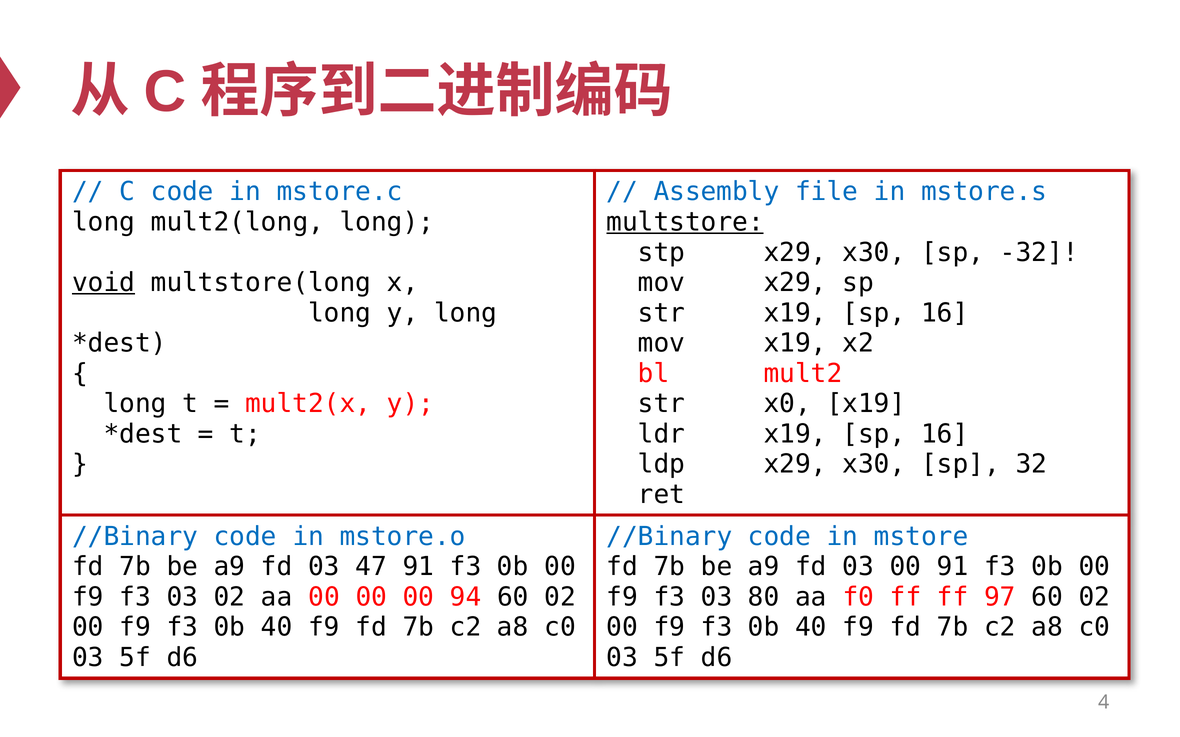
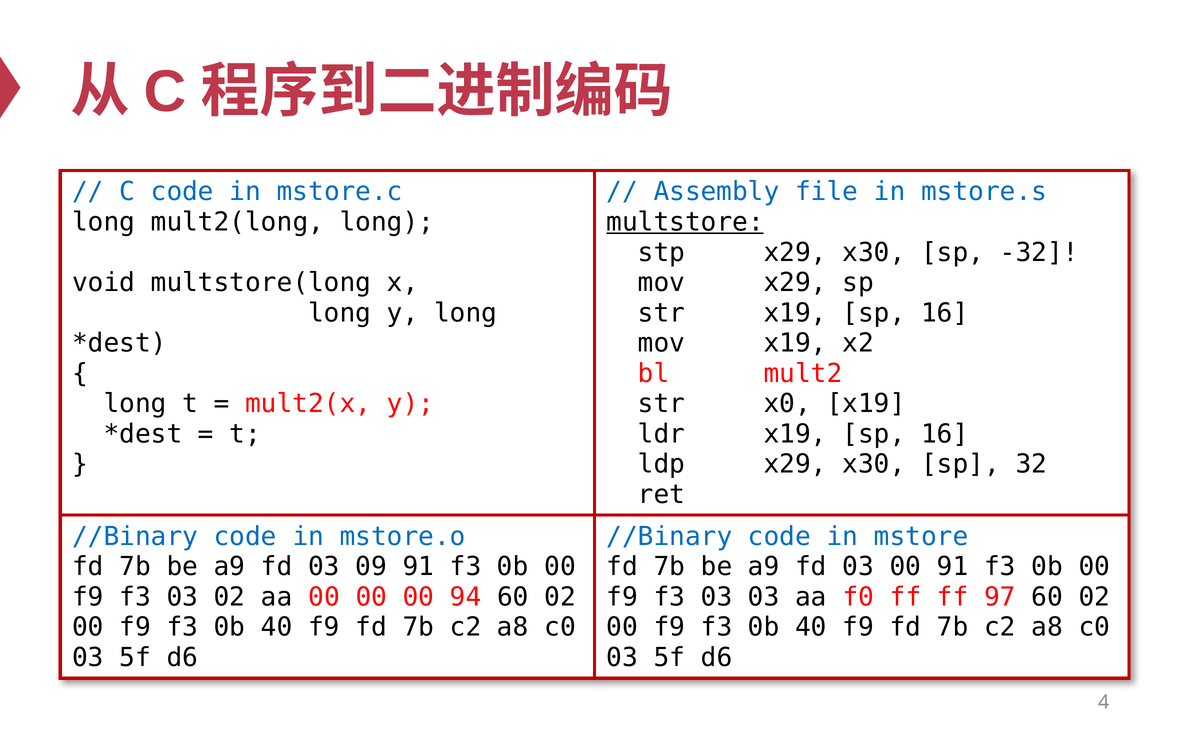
void underline: present -> none (104, 283)
47: 47 -> 09 (371, 567)
03 80: 80 -> 03 (764, 597)
